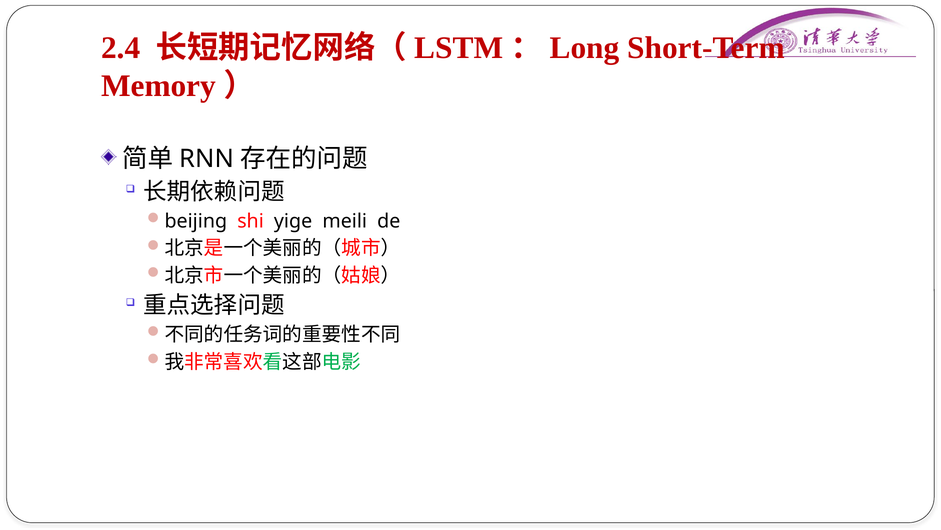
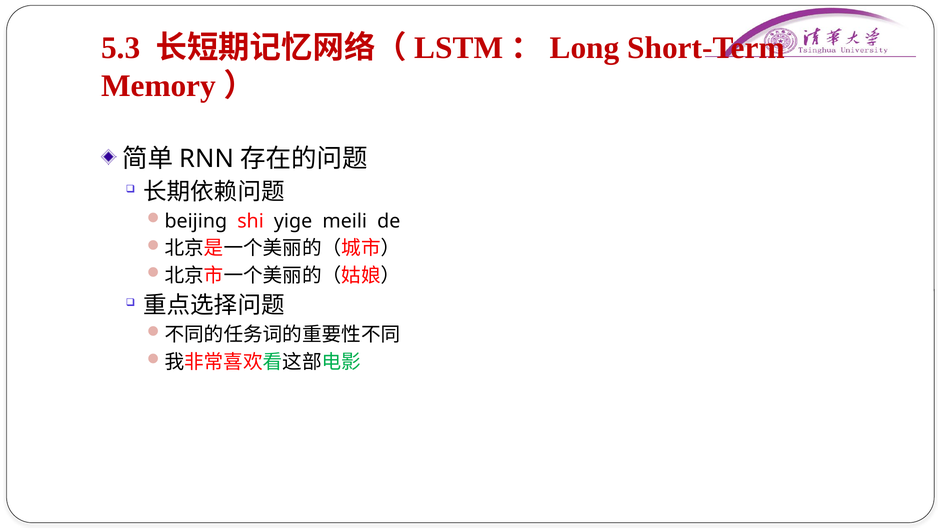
2.4: 2.4 -> 5.3 (121, 48)
